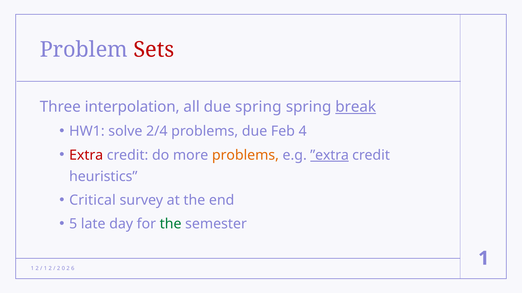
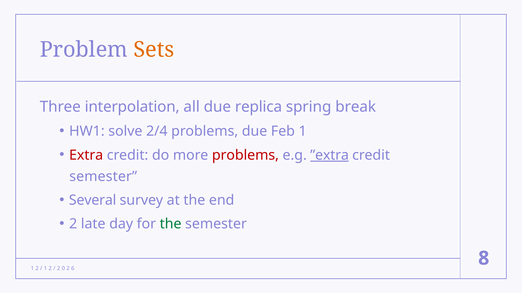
Sets colour: red -> orange (154, 50)
due spring: spring -> replica (259, 107)
break underline: present -> none (356, 107)
Feb 4: 4 -> 1 (303, 132)
problems colour: orange -> red (245, 155)
heuristics: heuristics -> semester (103, 177)
Critical: Critical -> Several (93, 201)
5: 5 -> 2 (73, 224)
1: 1 -> 8 (484, 259)
